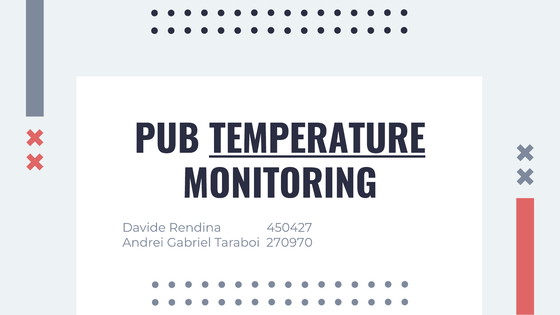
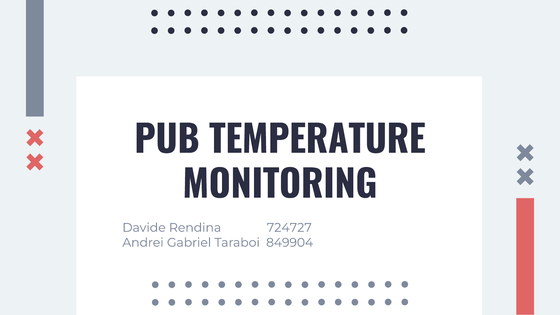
TEMPERATURE underline: present -> none (317, 141)
450427: 450427 -> 724727 (289, 228)
270970: 270970 -> 849904 (290, 243)
